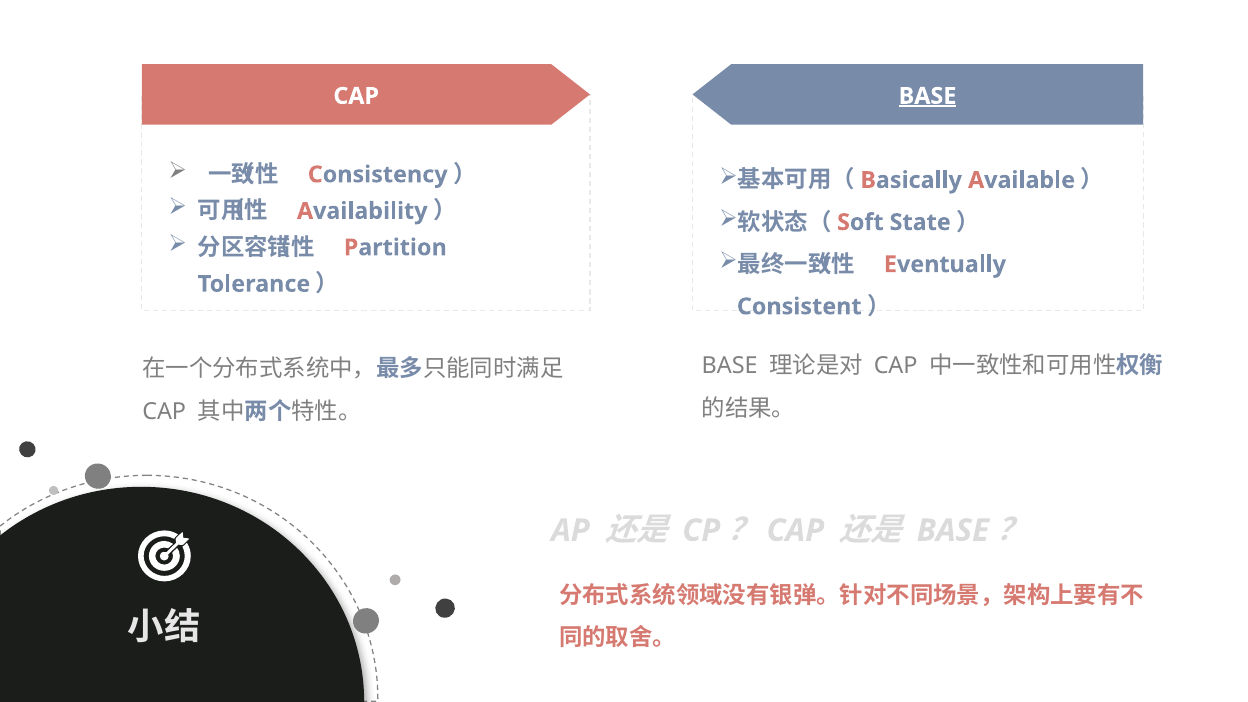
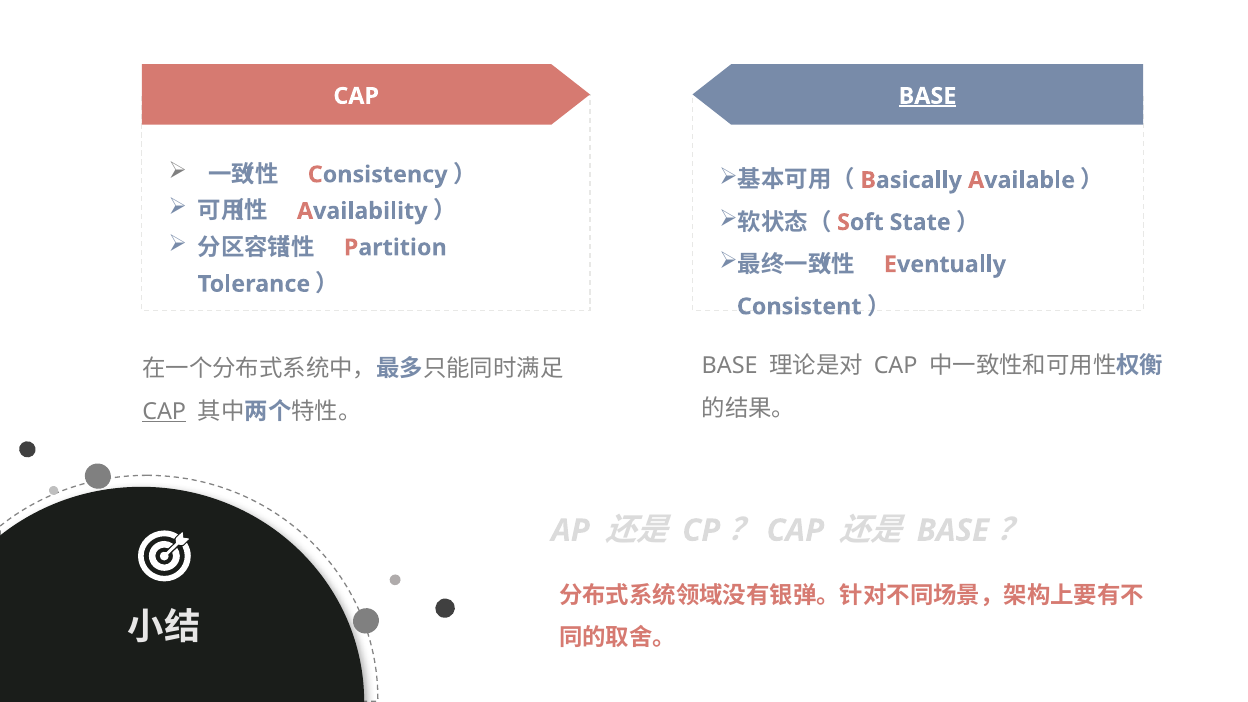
CAP underline: none -> present (164, 411)
